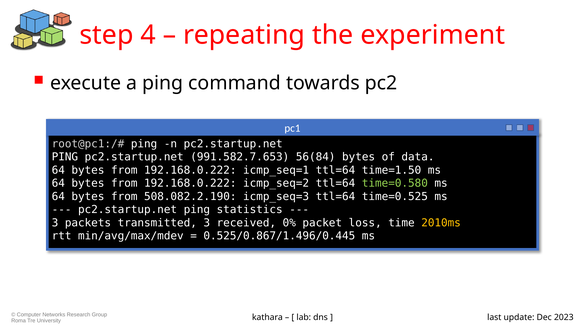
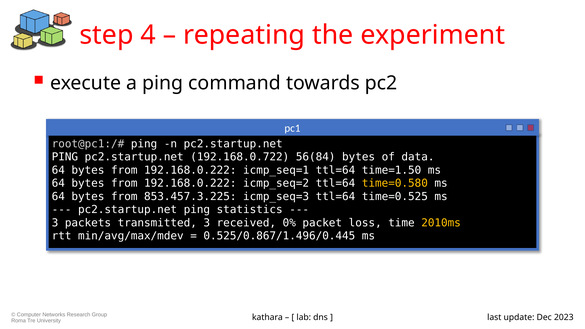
991.582.7.653: 991.582.7.653 -> 192.168.0.722 (240, 157)
time=0.580 colour: light green -> yellow (395, 183)
508.082.2.190: 508.082.2.190 -> 853.457.3.225 (190, 197)
